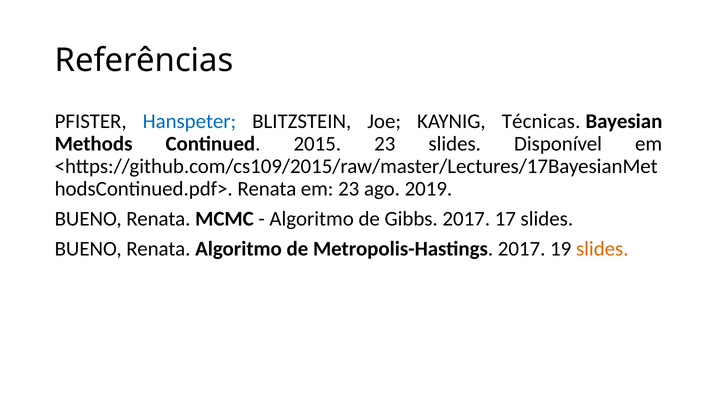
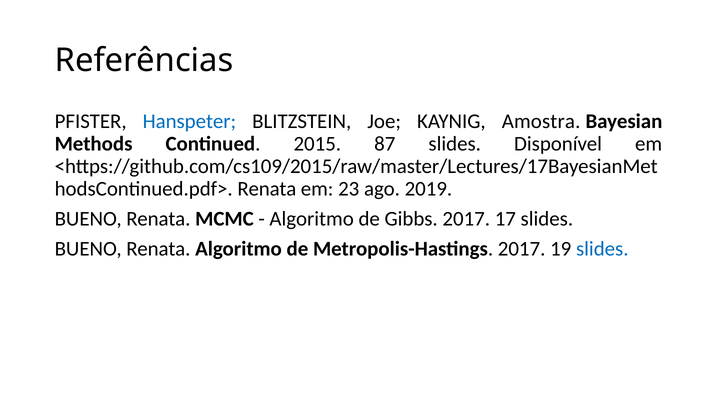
Técnicas: Técnicas -> Amostra (541, 121)
2015 23: 23 -> 87 (385, 144)
slides colour: orange -> blue (602, 249)
